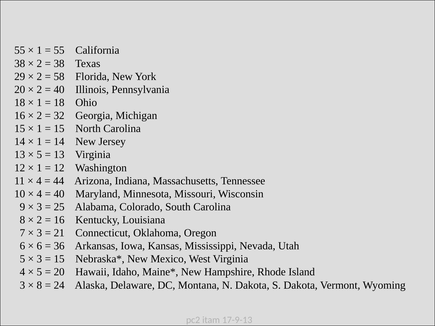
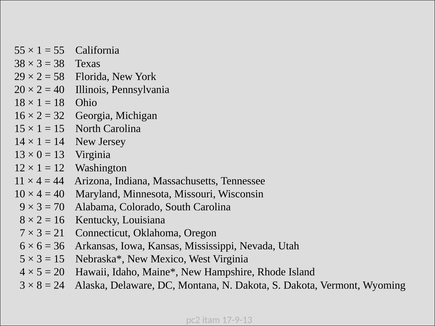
2: 2 -> 3 (39, 63)
5: 5 -> 0 (39, 155)
25: 25 -> 70 (59, 207)
